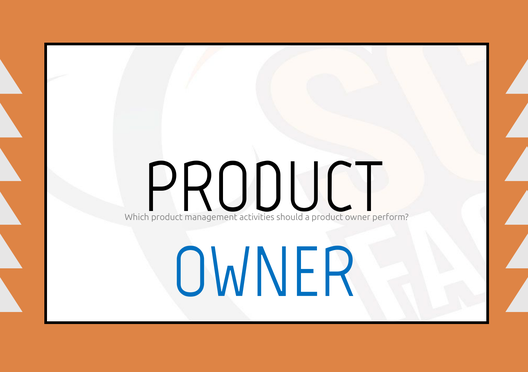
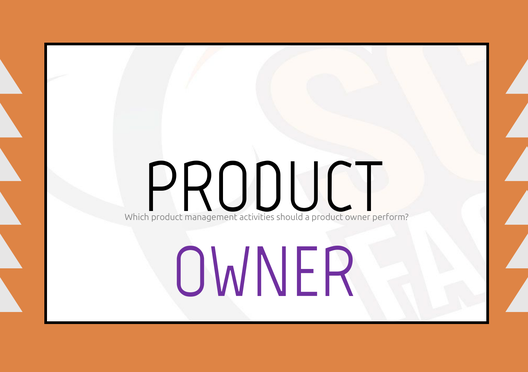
OWNER colour: blue -> purple (264, 273)
